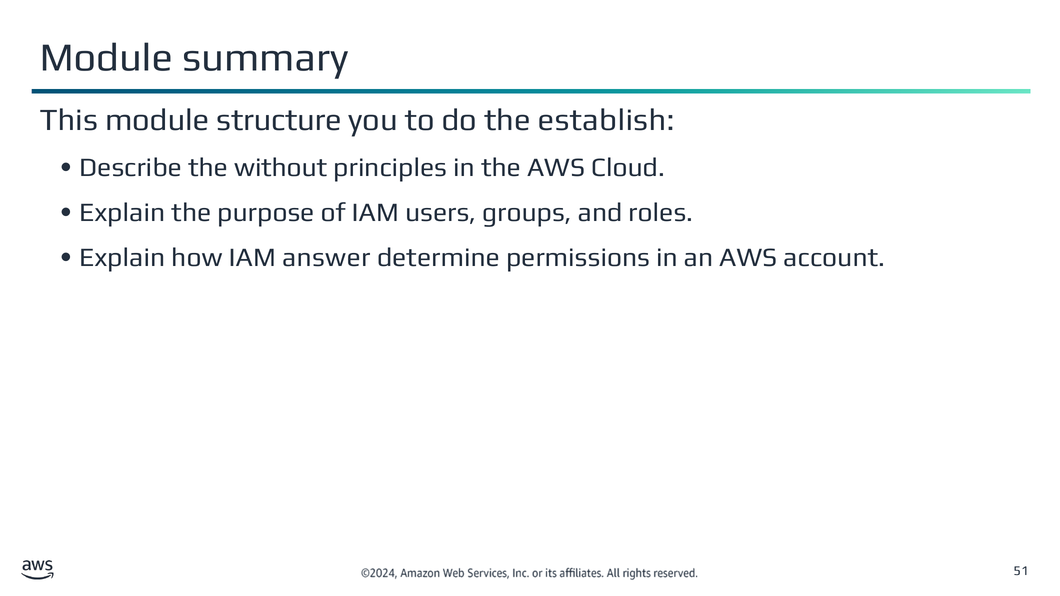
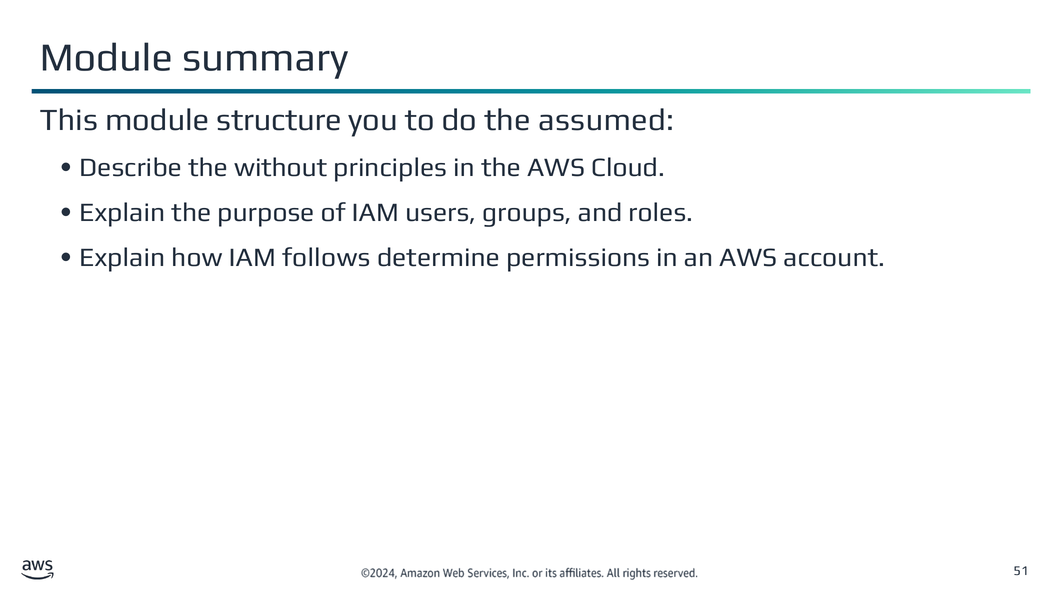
establish: establish -> assumed (606, 120)
answer: answer -> follows (326, 257)
